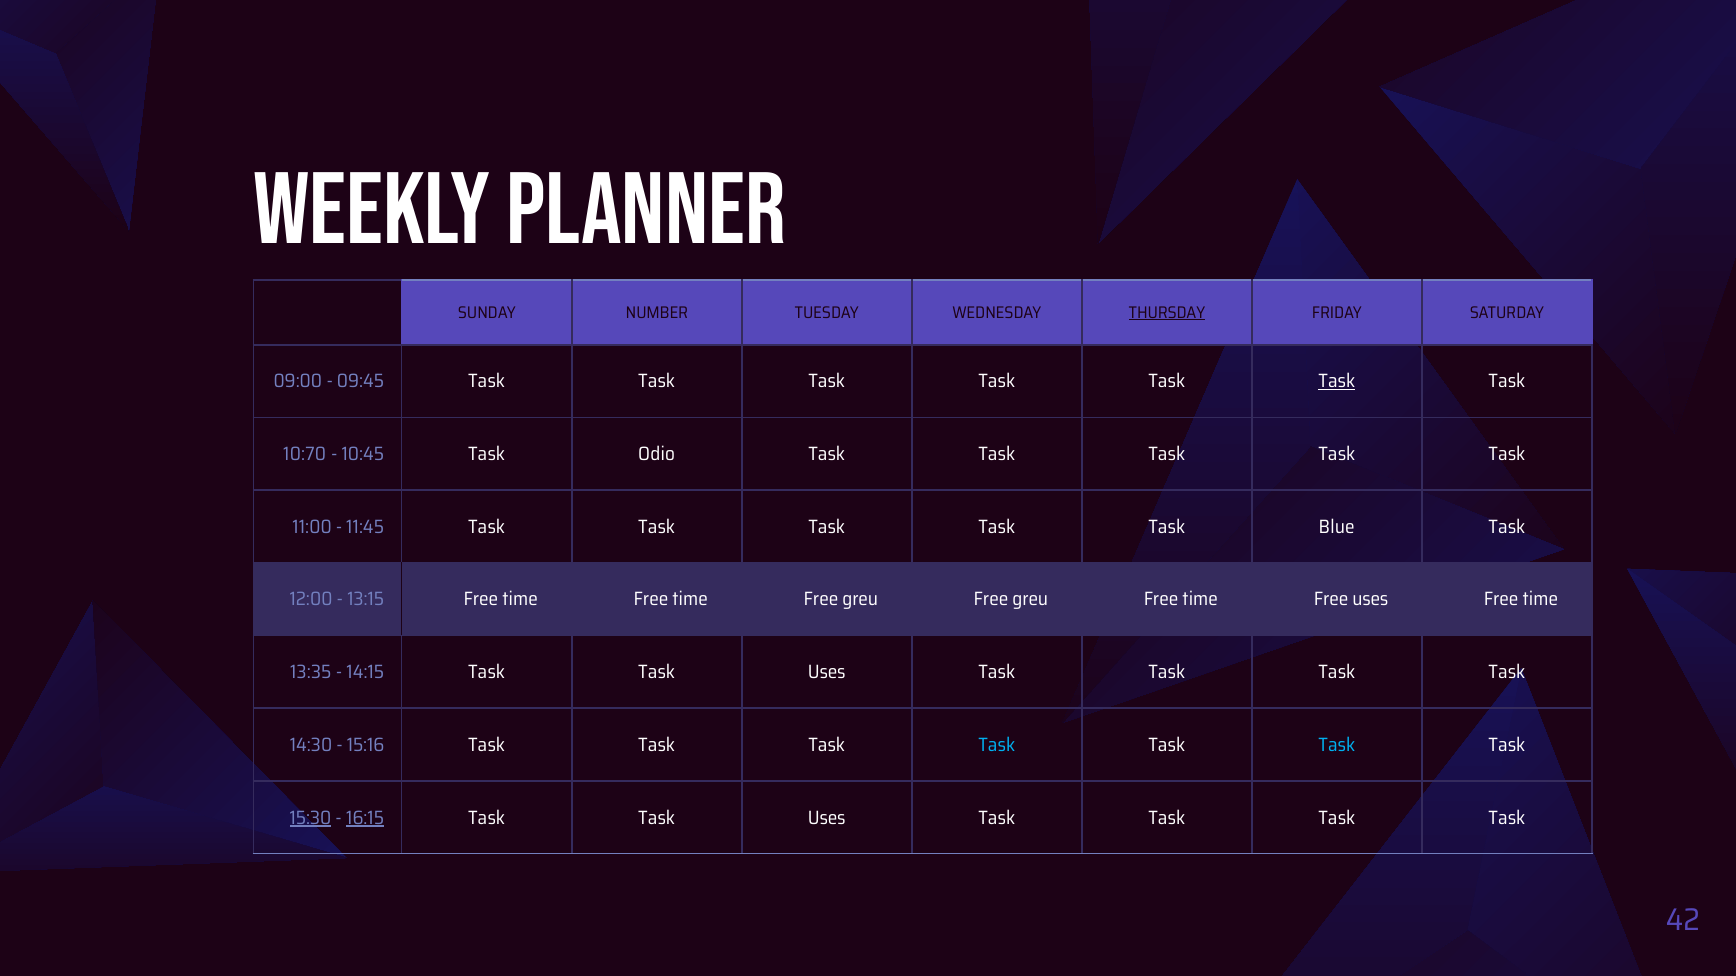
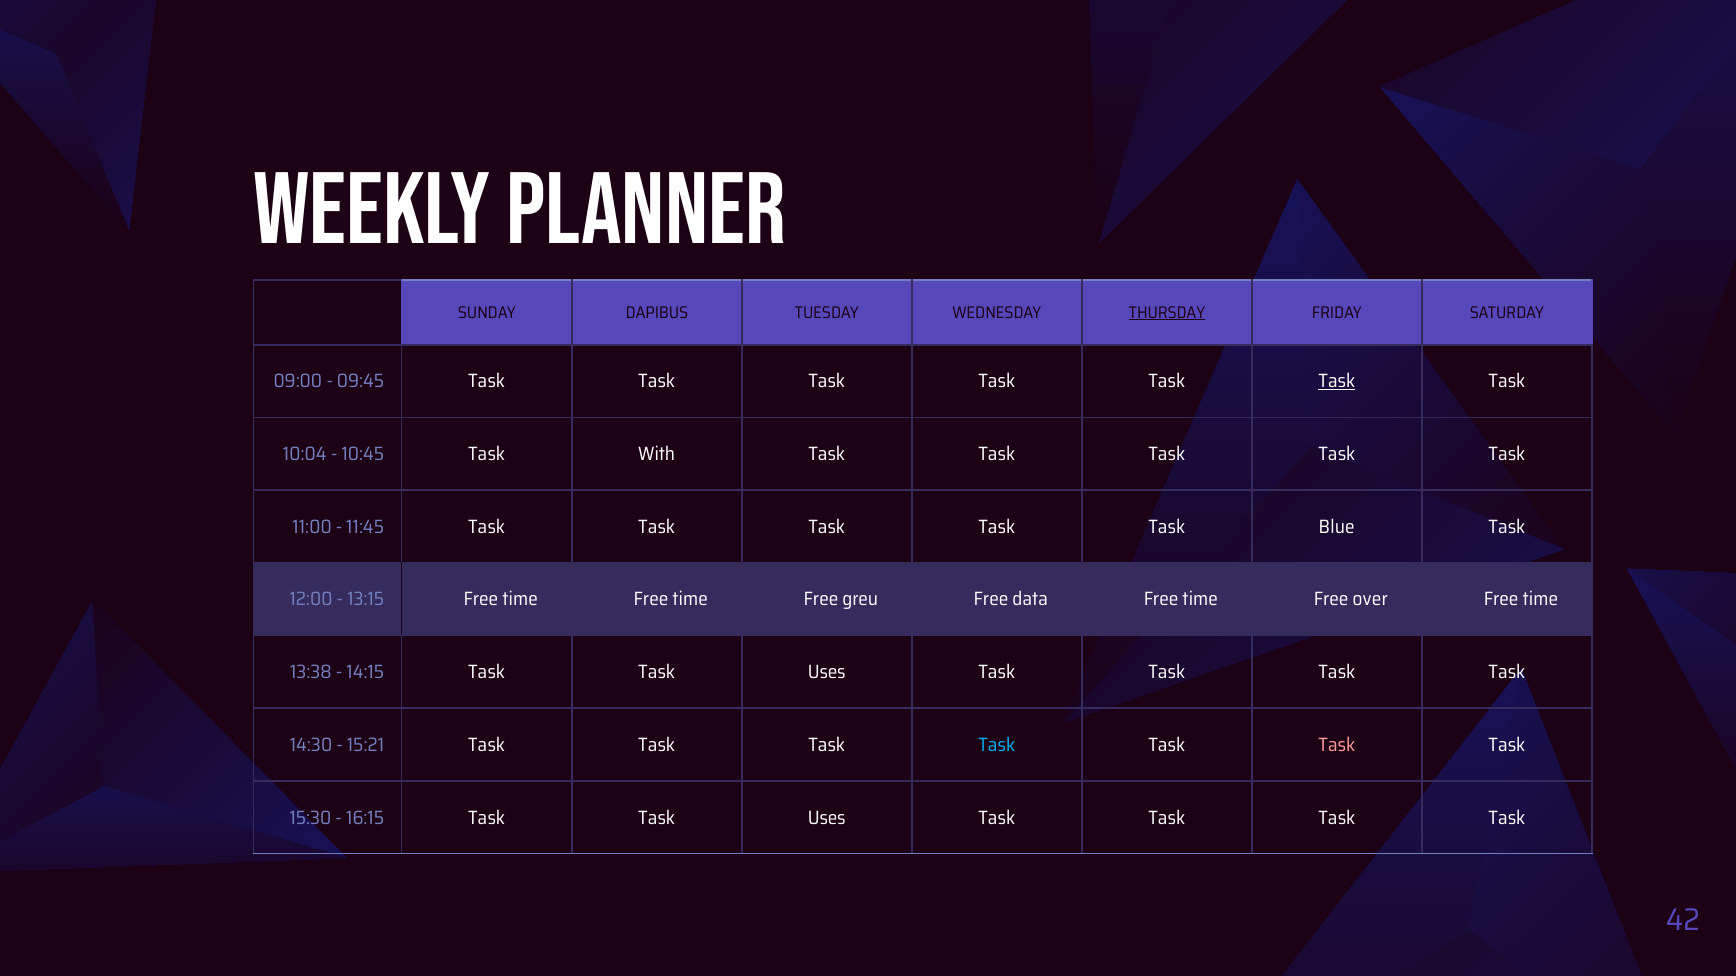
NUMBER: NUMBER -> DAPIBUS (657, 313)
10:70: 10:70 -> 10:04 (305, 454)
Odio: Odio -> With (657, 454)
greu: greu -> data (1030, 600)
uses: uses -> over (1370, 600)
13:35: 13:35 -> 13:38 (311, 673)
15:16: 15:16 -> 15:21 (365, 745)
Task colour: light blue -> pink (1337, 745)
15:30 underline: present -> none (310, 818)
16:15 underline: present -> none (365, 818)
